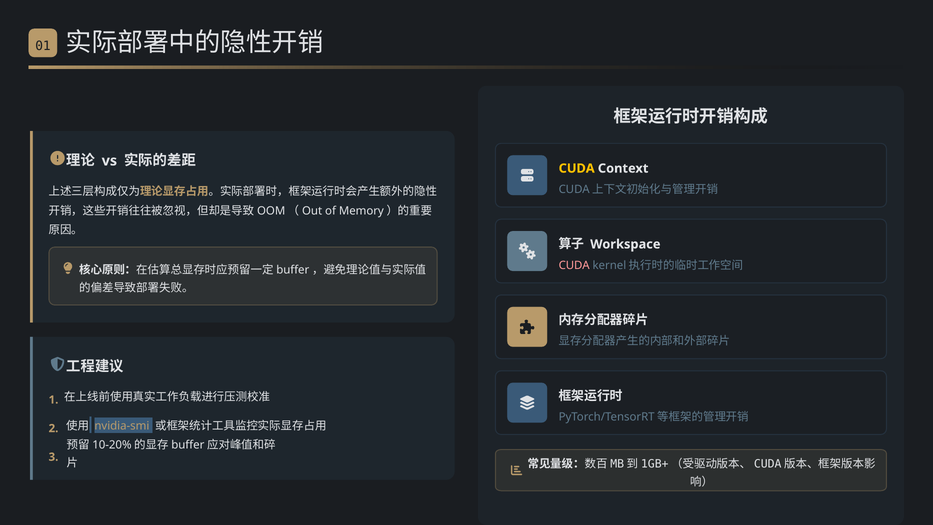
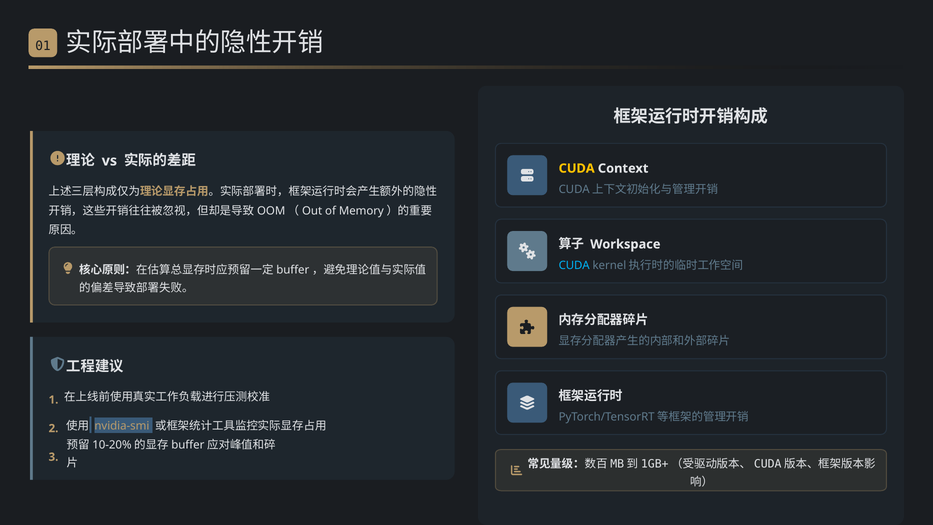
CUDA colour: pink -> light blue (574, 265)
